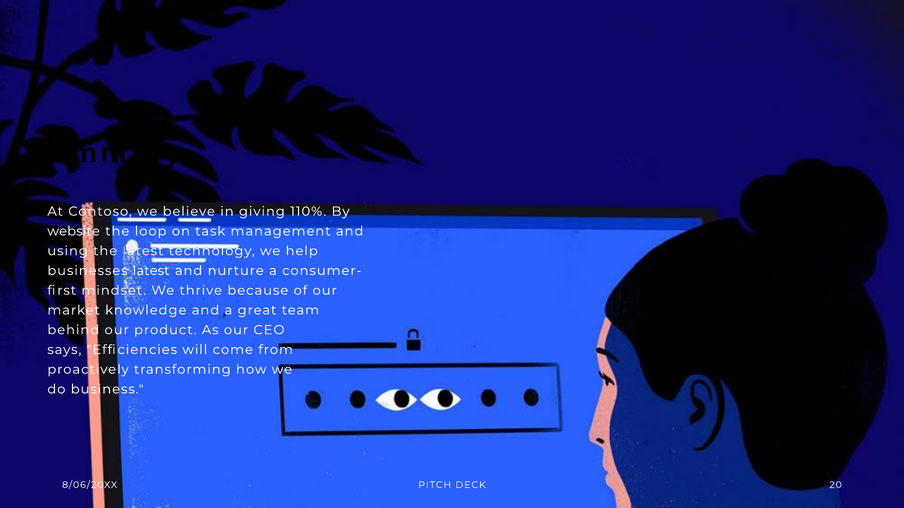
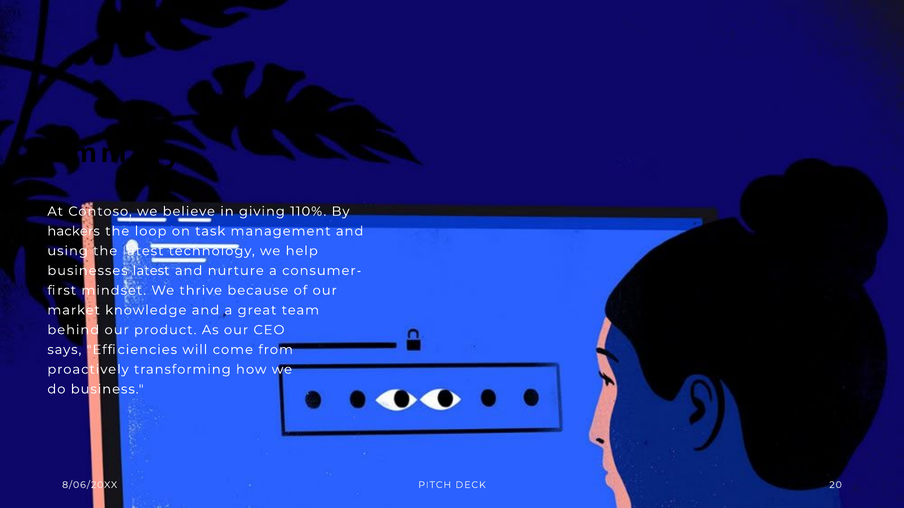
website: website -> hackers (74, 231)
